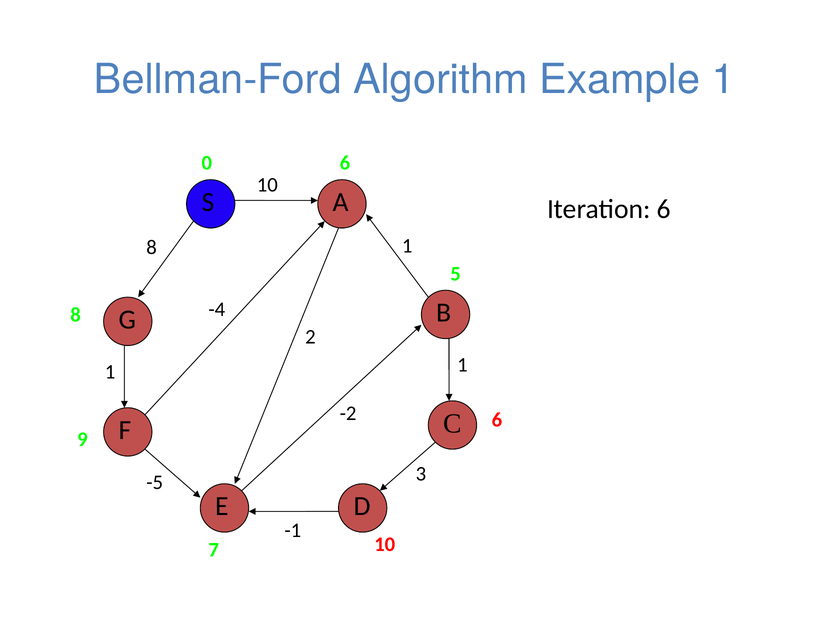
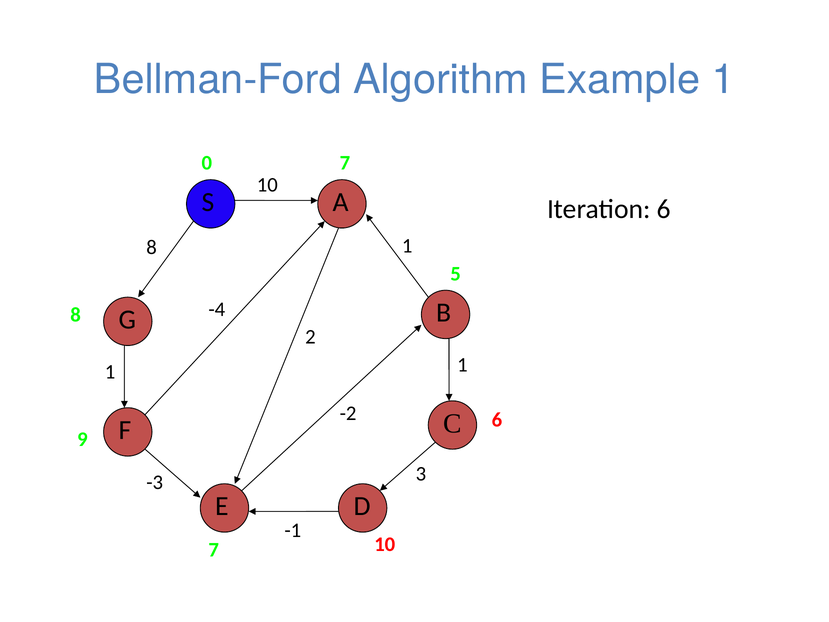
0 6: 6 -> 7 (345, 163)
-5: -5 -> -3 (155, 482)
